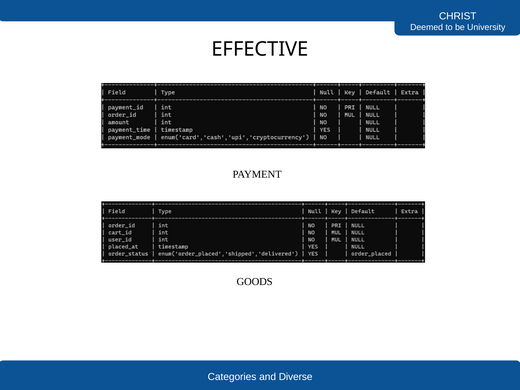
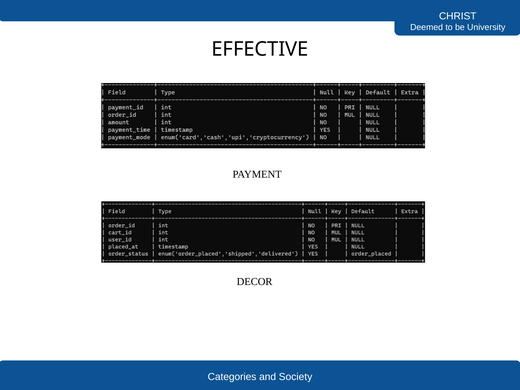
GOODS: GOODS -> DECOR (255, 282)
Diverse: Diverse -> Society (296, 377)
